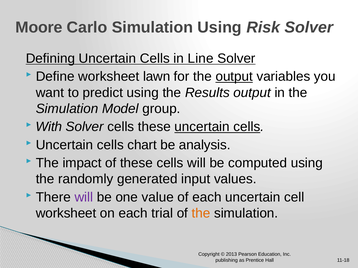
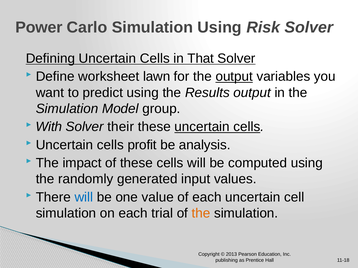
Moore: Moore -> Power (39, 27)
Line: Line -> That (201, 59)
Solver cells: cells -> their (121, 127)
chart: chart -> profit (142, 145)
will colour: purple -> blue (84, 197)
worksheet: worksheet -> simulation (66, 214)
